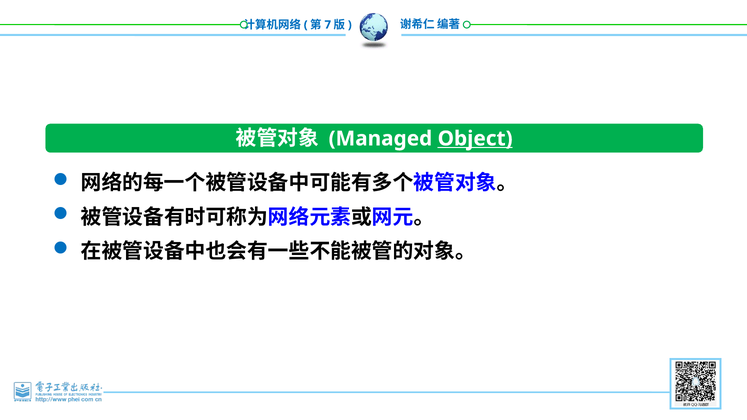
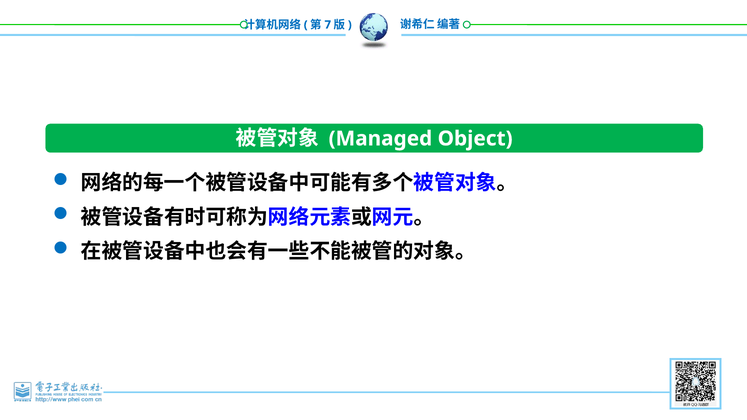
Object underline: present -> none (475, 139)
